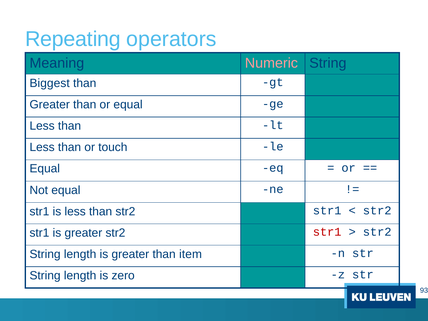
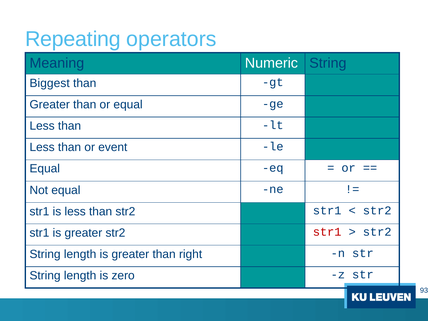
Numeric colour: pink -> white (271, 63)
touch: touch -> event (113, 147)
item: item -> right (191, 254)
